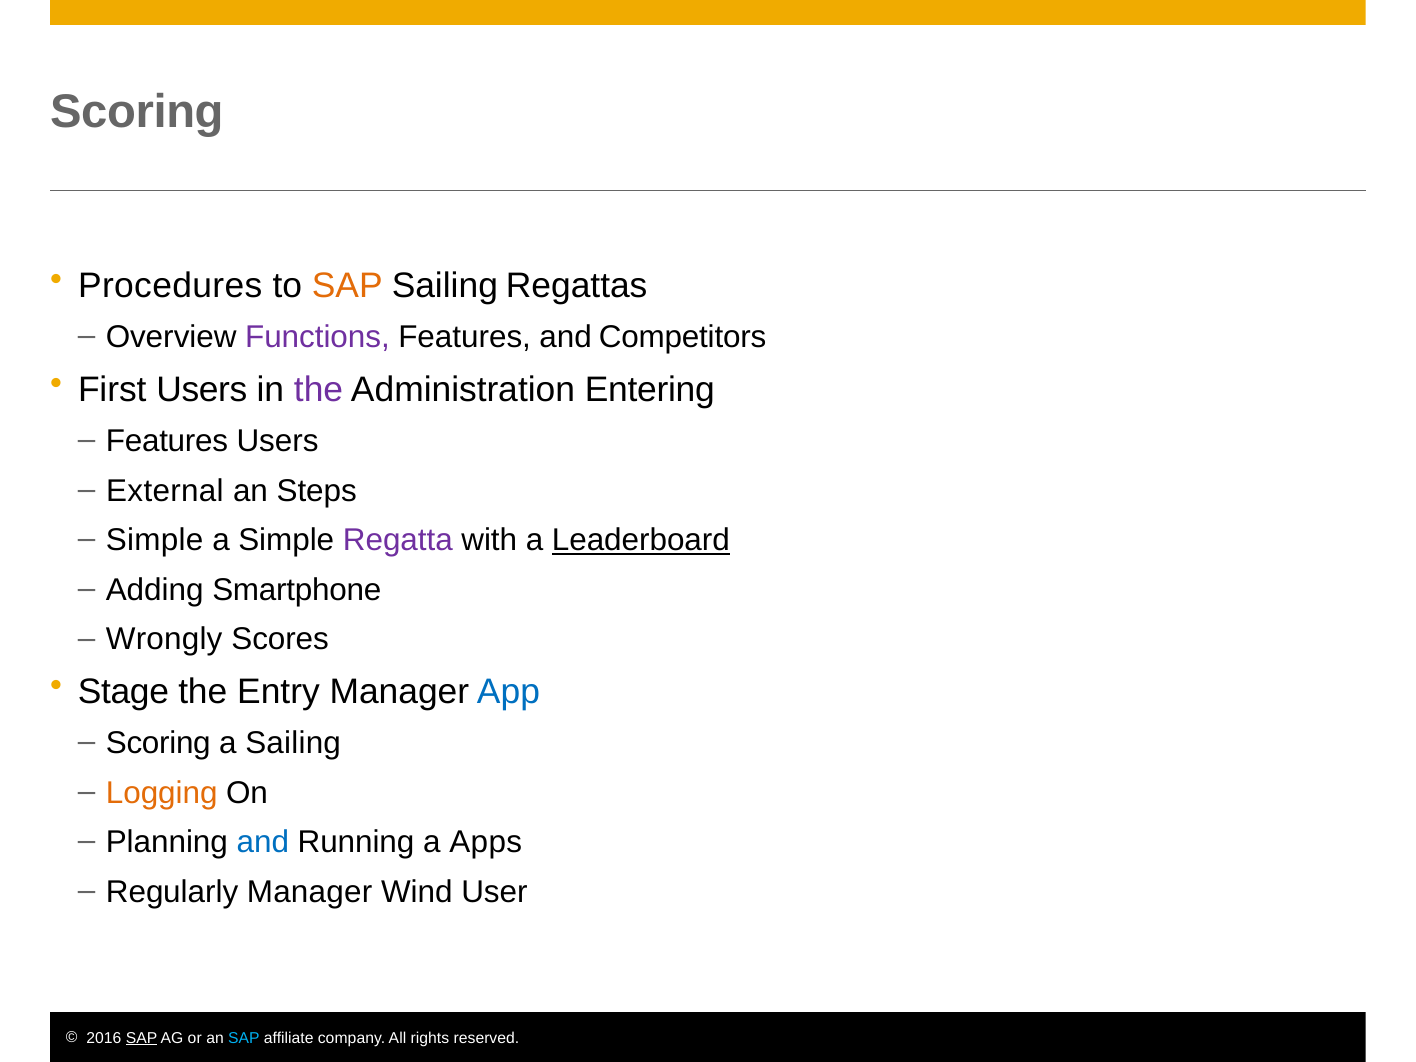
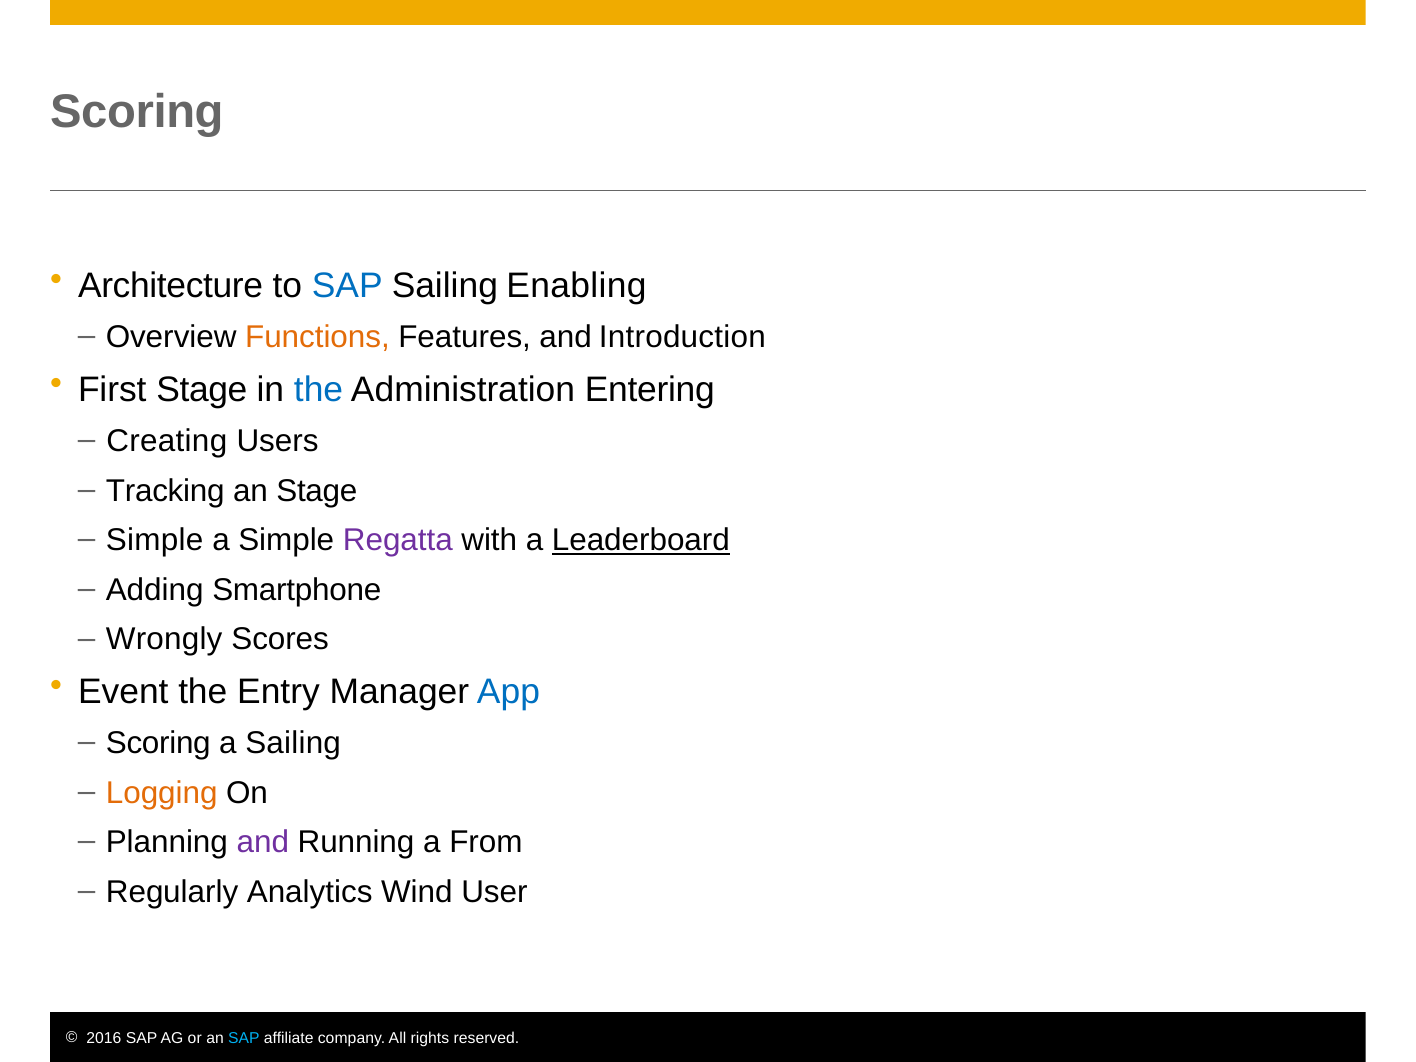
Procedures: Procedures -> Architecture (171, 286)
SAP colour: orange -> blue (347, 286)
Regattas: Regattas -> Enabling (576, 286)
Functions colour: purple -> orange (317, 337)
Competitors: Competitors -> Introduction (682, 337)
First Users: Users -> Stage (202, 390)
the colour: purple -> blue (319, 390)
Features: Features -> Creating (167, 441)
External: External -> Tracking (165, 491)
an Steps: Steps -> Stage (317, 491)
Stage: Stage -> Event (123, 692)
and colour: blue -> purple (263, 842)
Apps: Apps -> From (486, 842)
Regularly Manager: Manager -> Analytics (310, 892)
SAP underline: present -> none (142, 1038)
